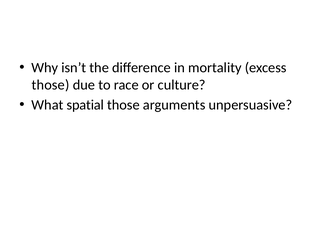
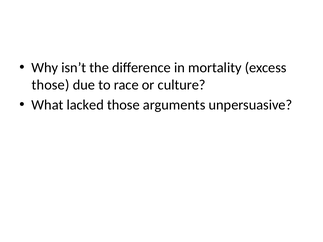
spatial: spatial -> lacked (85, 105)
